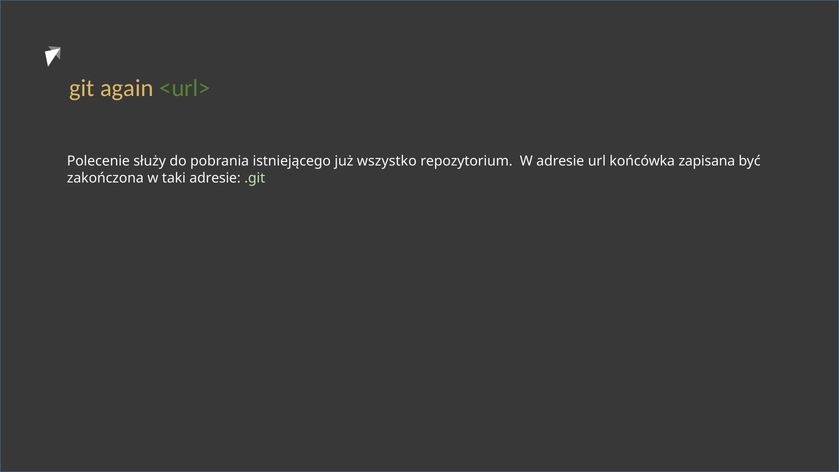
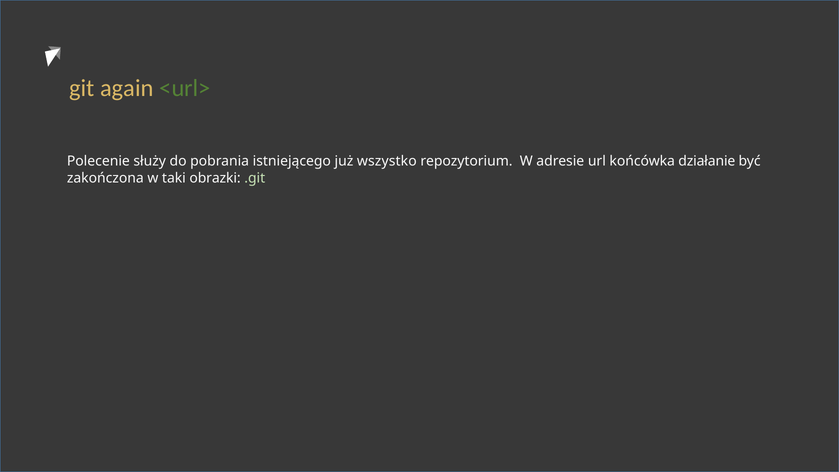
zapisana: zapisana -> działanie (707, 161)
taki adresie: adresie -> obrazki (215, 178)
